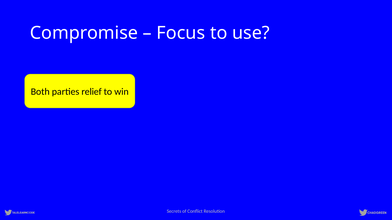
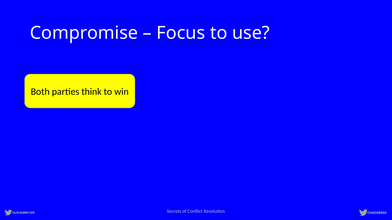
relief: relief -> think (92, 92)
